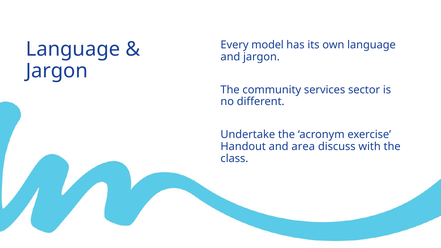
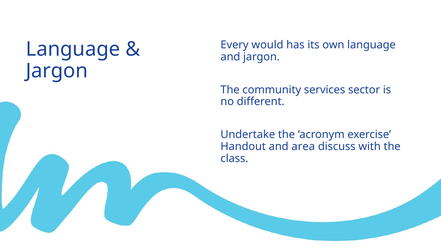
model: model -> would (267, 45)
